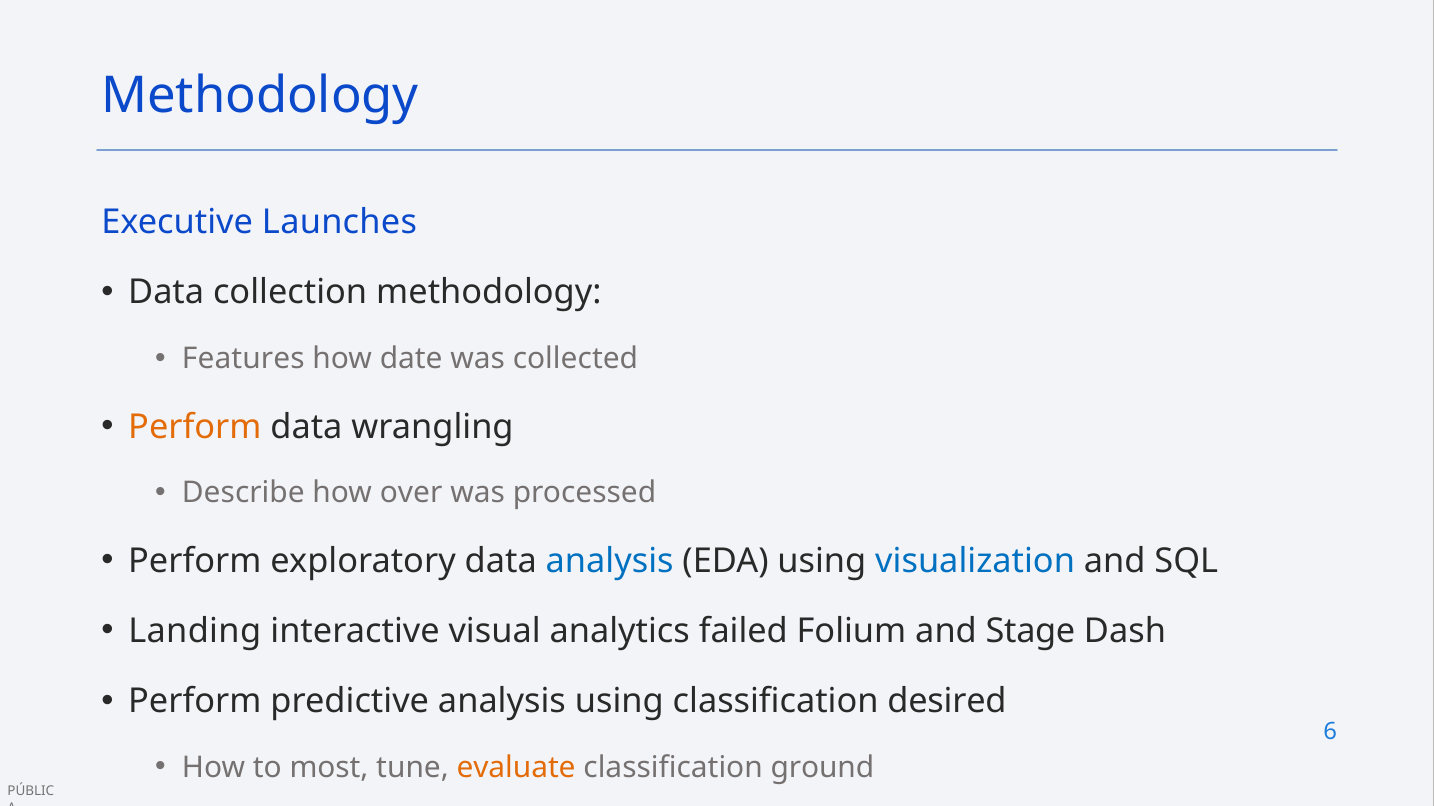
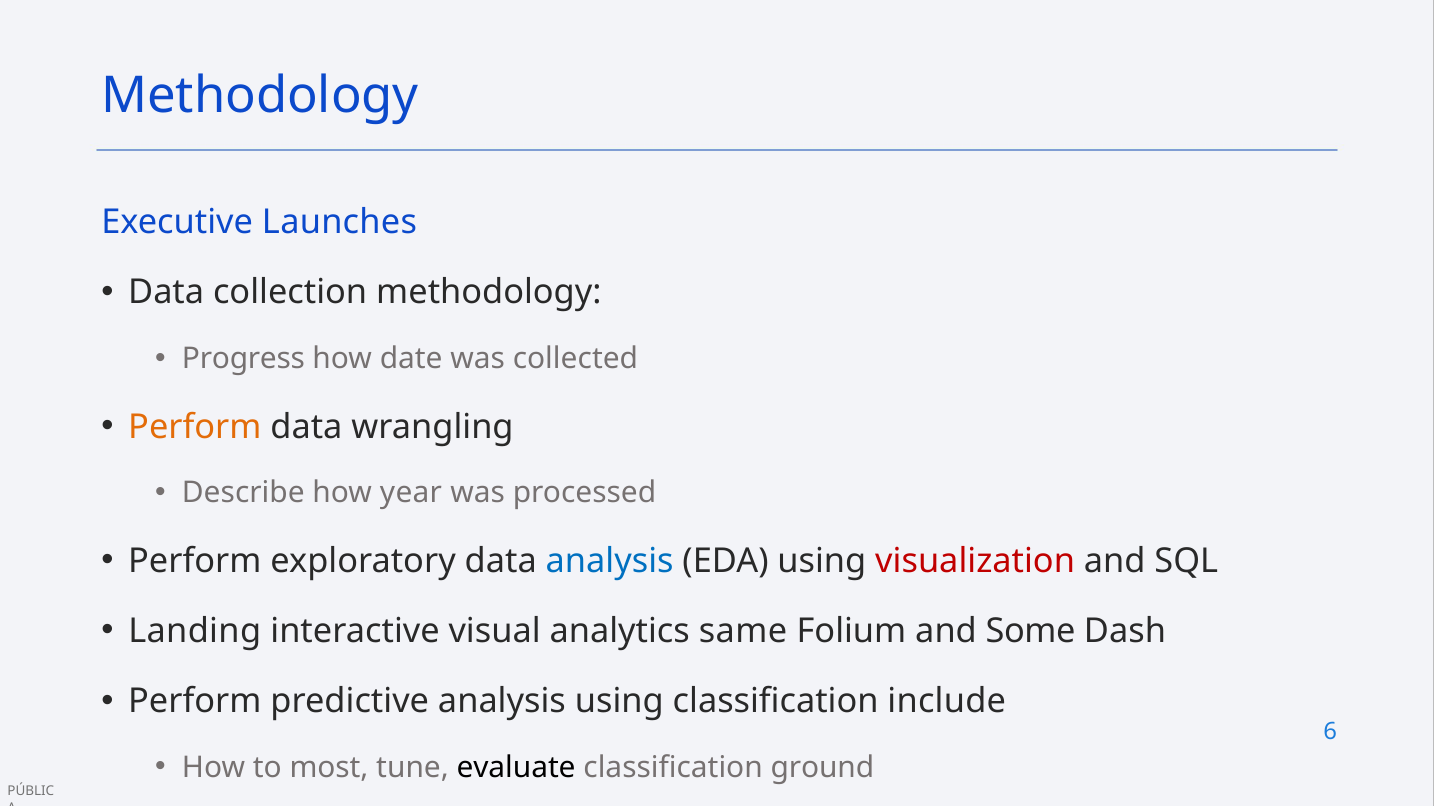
Features: Features -> Progress (243, 359)
over: over -> year (411, 493)
visualization colour: blue -> red (975, 561)
failed: failed -> same (743, 632)
Stage: Stage -> Some (1031, 632)
desired: desired -> include (947, 702)
evaluate colour: orange -> black (516, 768)
